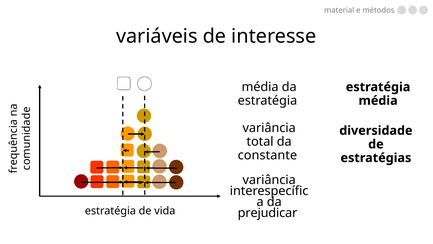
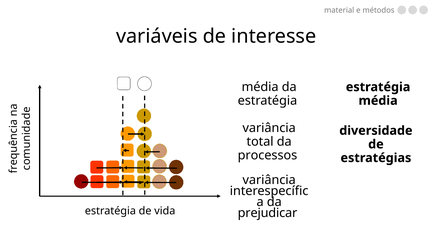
constante: constante -> processos (267, 155)
